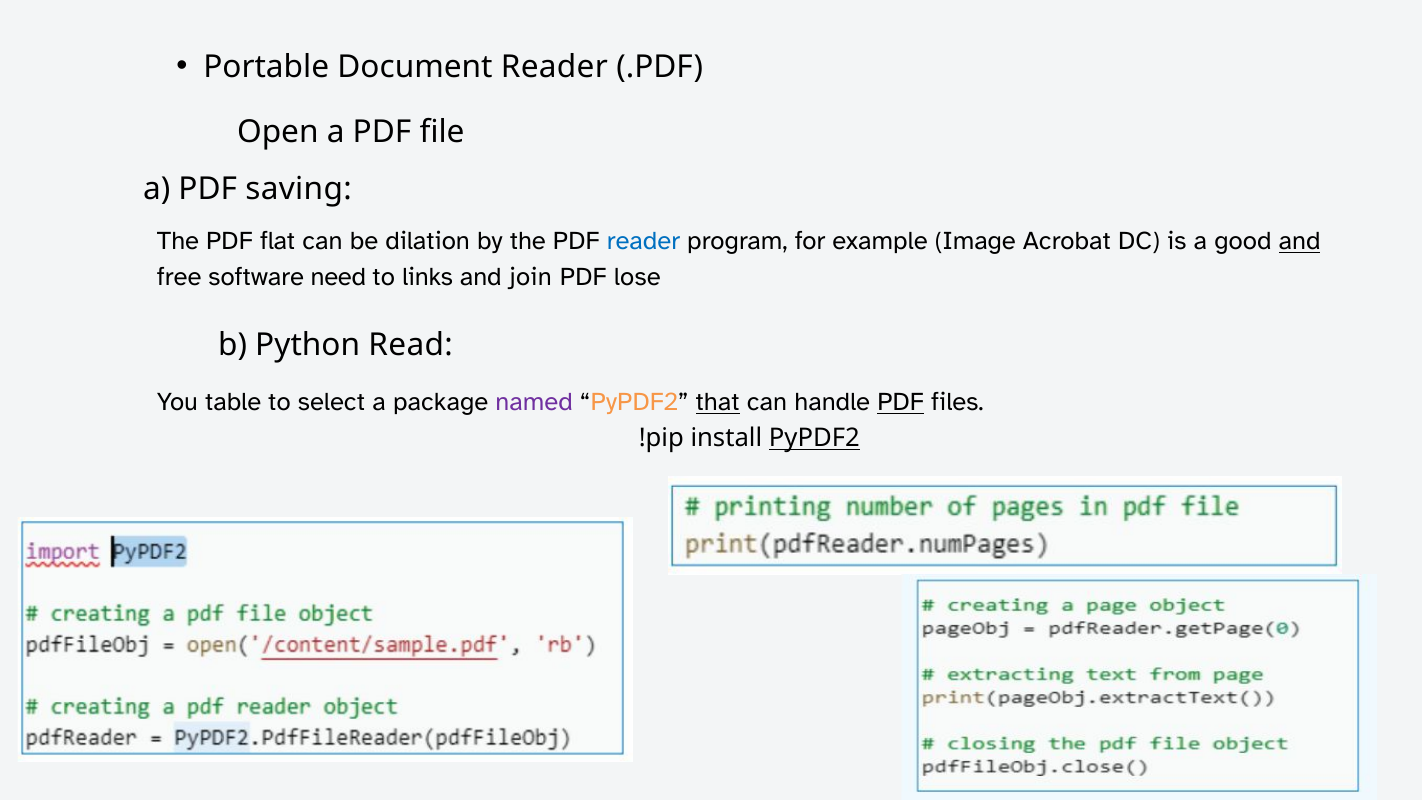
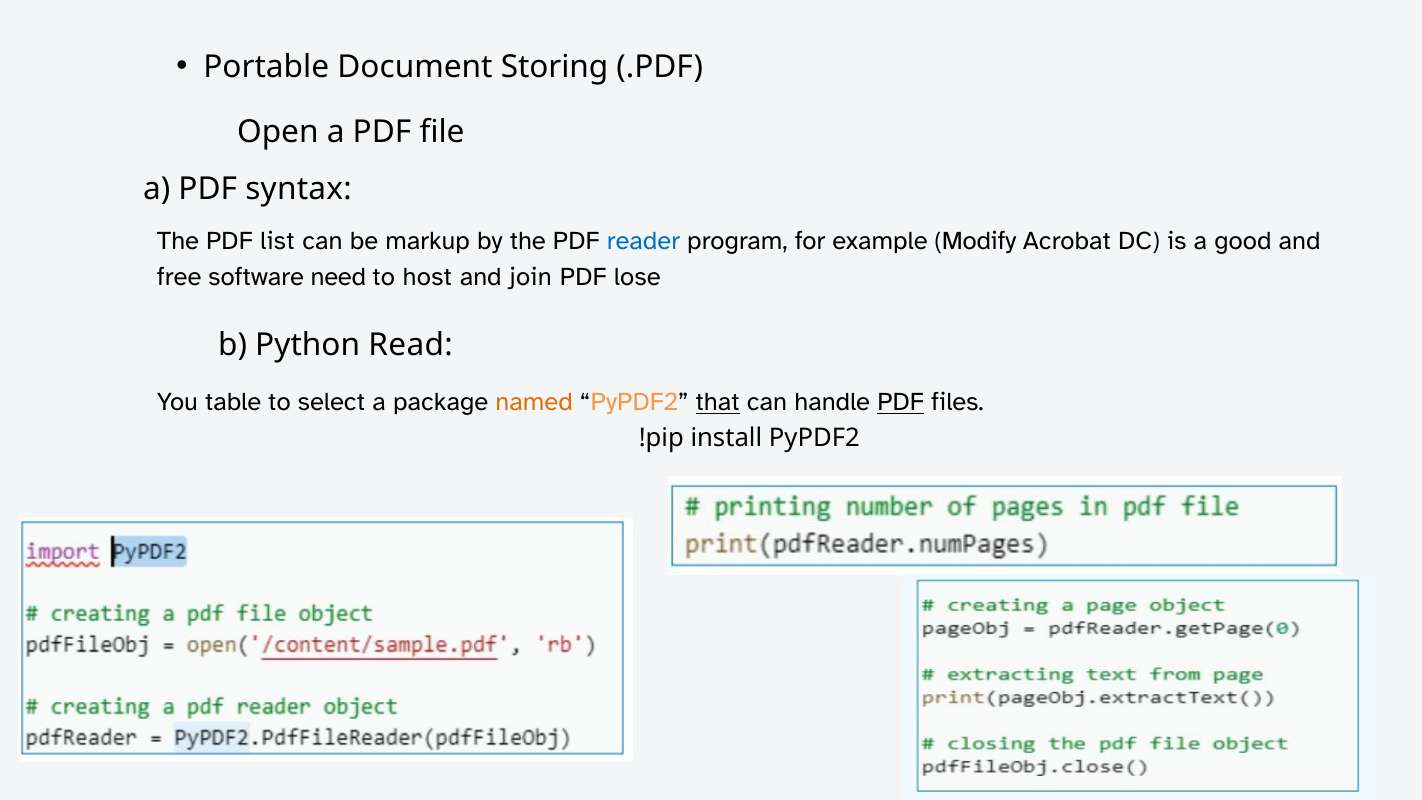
Document Reader: Reader -> Storing (555, 67)
saving: saving -> syntax (299, 189)
flat: flat -> list (277, 241)
dilation: dilation -> markup (428, 241)
Image: Image -> Modify (975, 241)
and underline: present -> none (1300, 241)
links: links -> host (427, 277)
named colour: purple -> orange (534, 402)
PyPDF2 underline: present -> none (814, 438)
